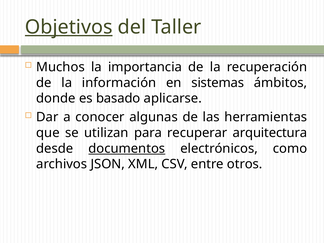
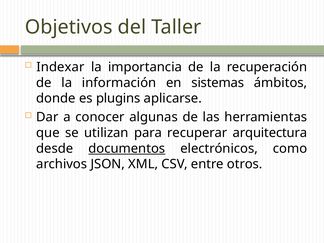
Objetivos underline: present -> none (69, 27)
Muchos: Muchos -> Indexar (60, 67)
basado: basado -> plugins (118, 98)
